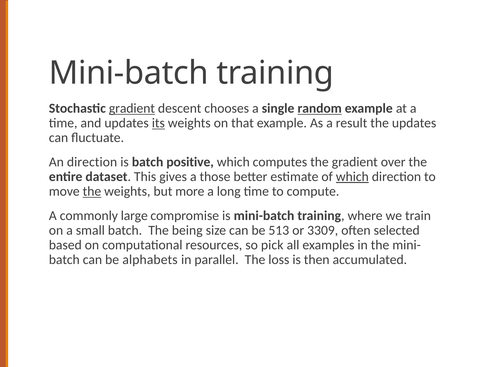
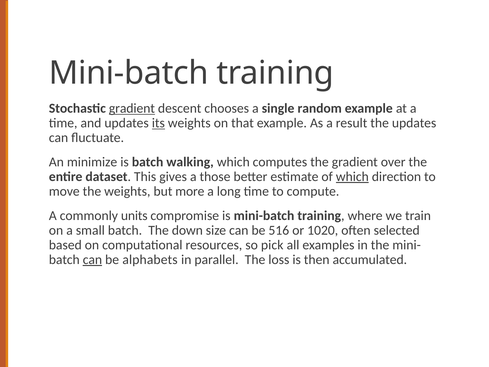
random underline: present -> none (320, 108)
An direction: direction -> minimize (92, 162)
positive: positive -> walking (190, 162)
the underline: present -> none (92, 191)
large: large -> units (134, 215)
being: being -> down (187, 230)
513: 513 -> 516 (279, 230)
3309: 3309 -> 1020 (323, 230)
can underline: none -> present (92, 259)
